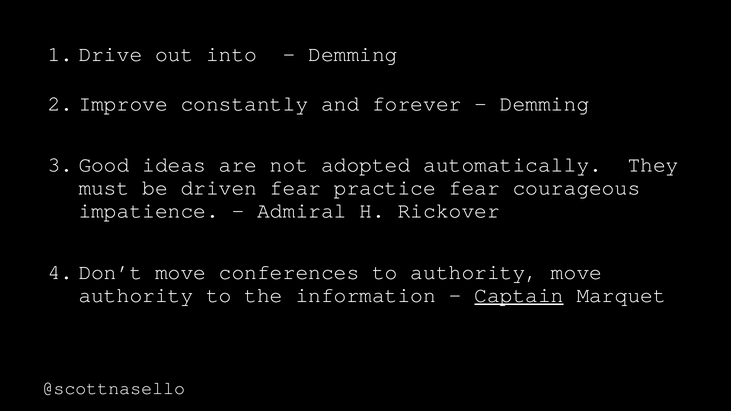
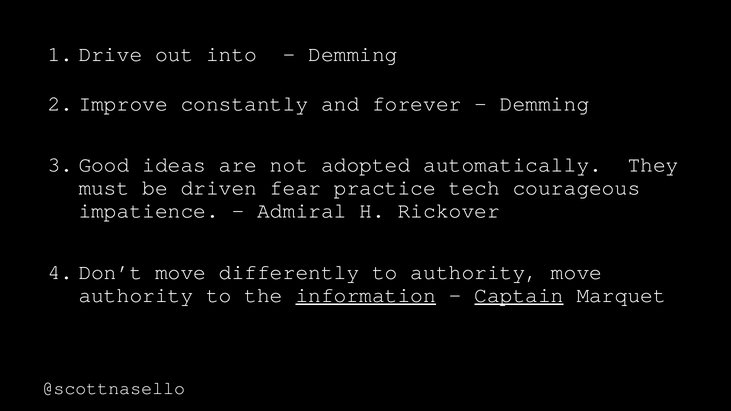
practice fear: fear -> tech (474, 188)
conferences: conferences -> differently (289, 272)
information underline: none -> present (366, 295)
